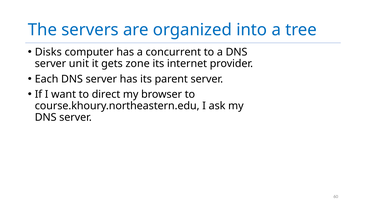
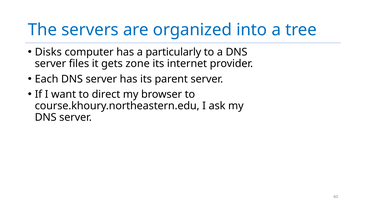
concurrent: concurrent -> particularly (173, 52)
unit: unit -> files (79, 64)
